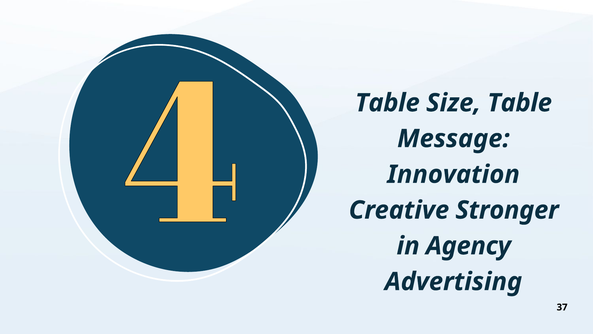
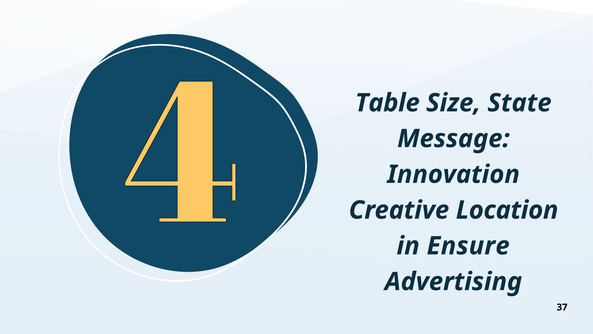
Size Table: Table -> State (519, 103)
Stronger: Stronger -> Location (507, 210)
Agency: Agency -> Ensure (468, 246)
